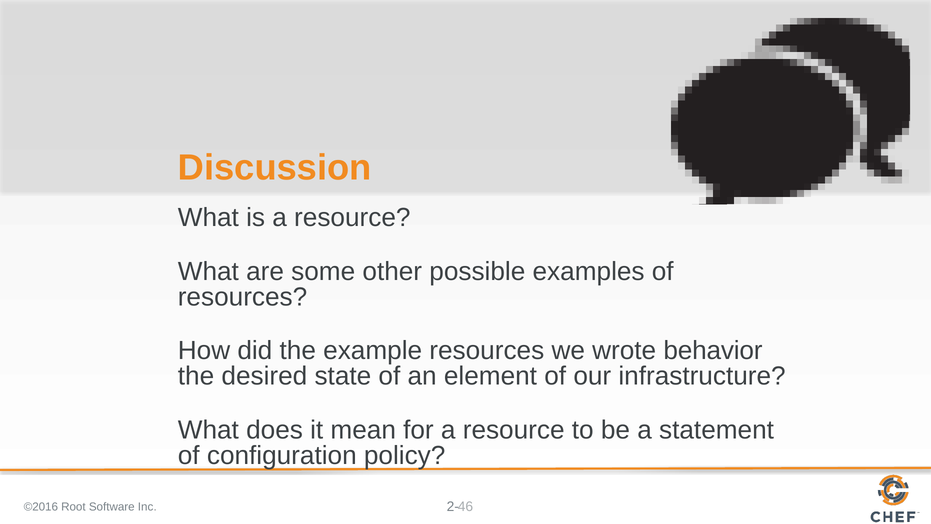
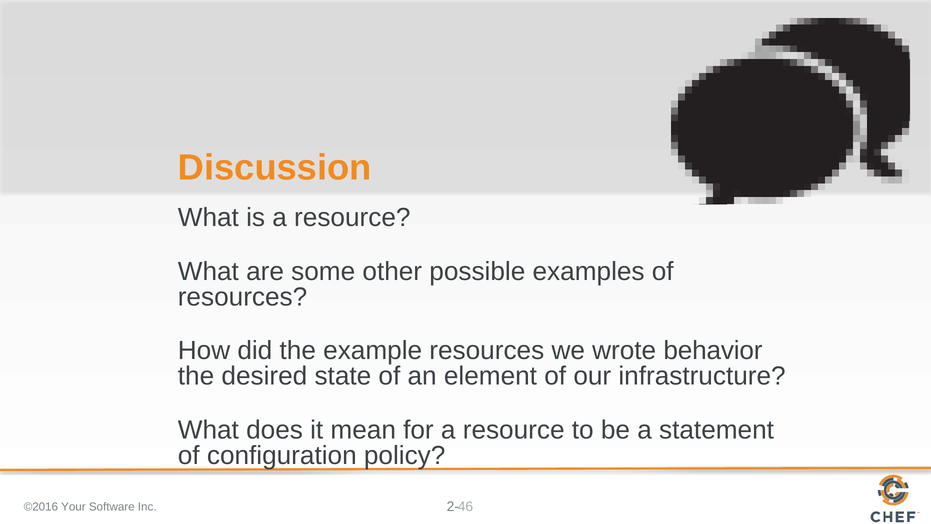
Root: Root -> Your (73, 507)
